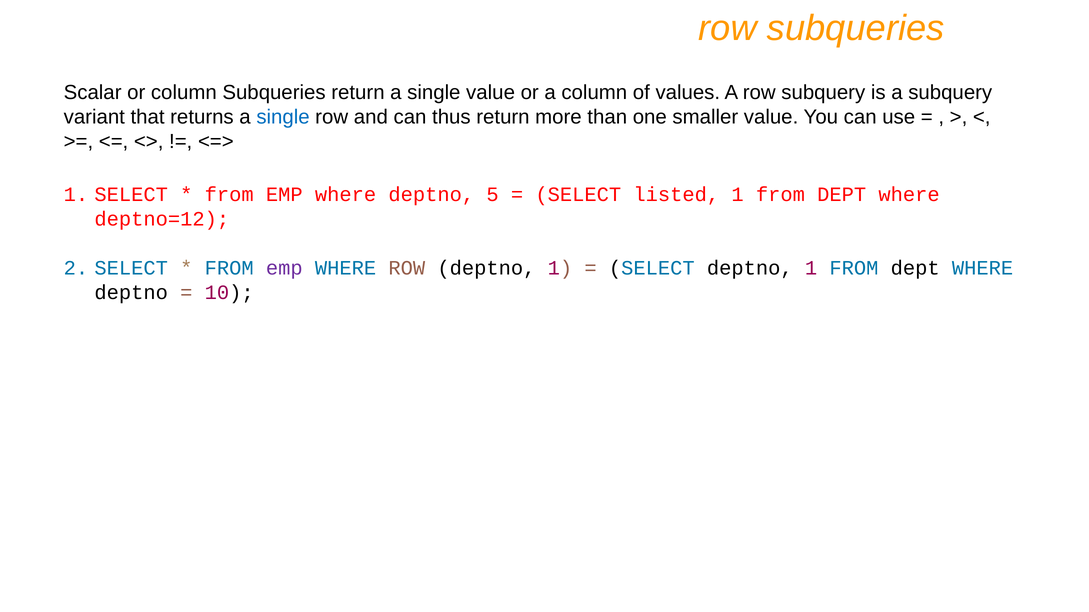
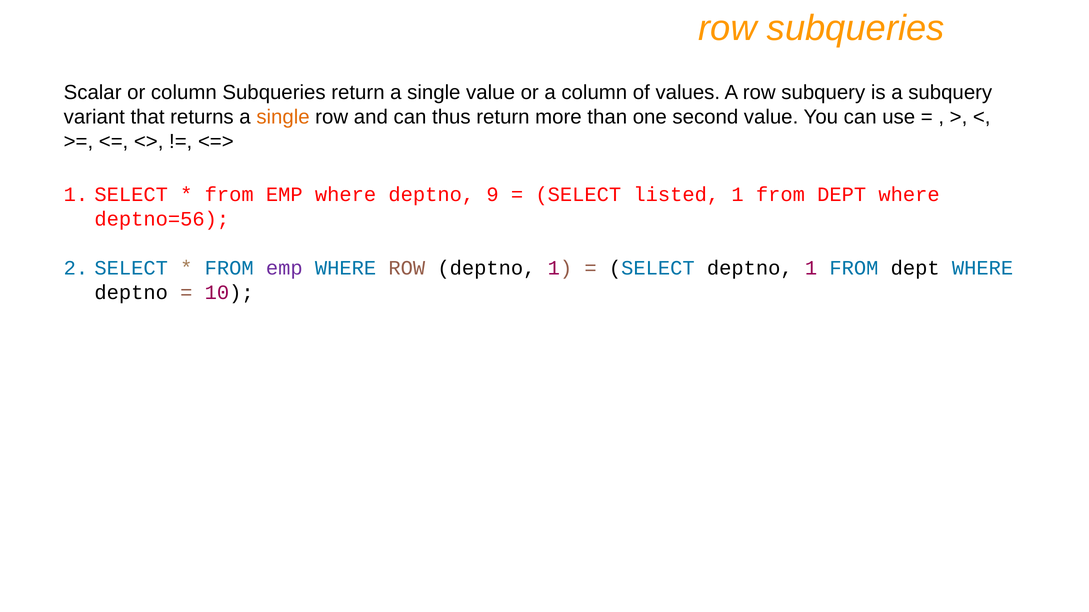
single colour: blue -> orange (283, 117)
smaller: smaller -> second (705, 117)
5: 5 -> 9 (493, 195)
deptno=12: deptno=12 -> deptno=56 (162, 219)
